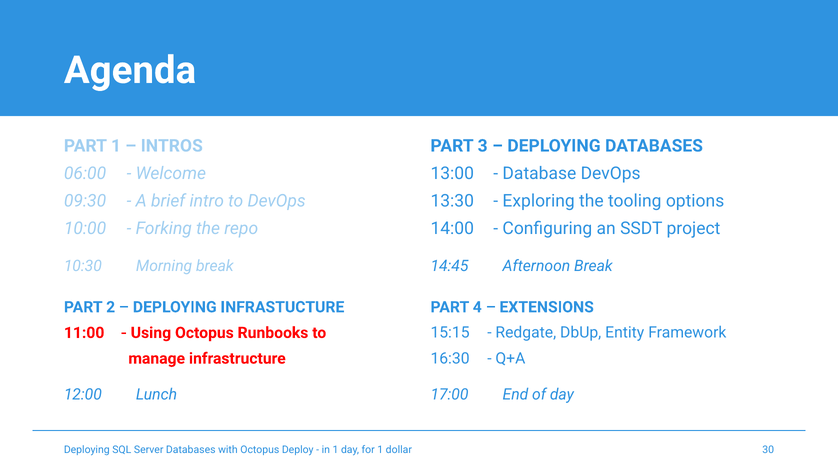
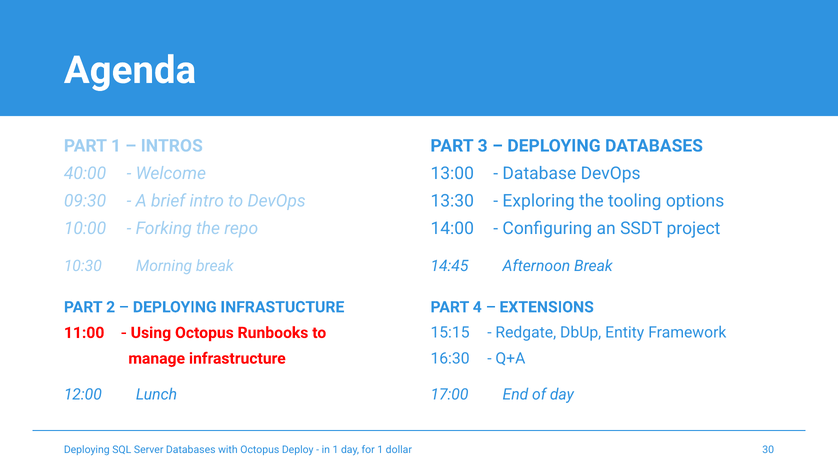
06:00: 06:00 -> 40:00 (85, 174)
